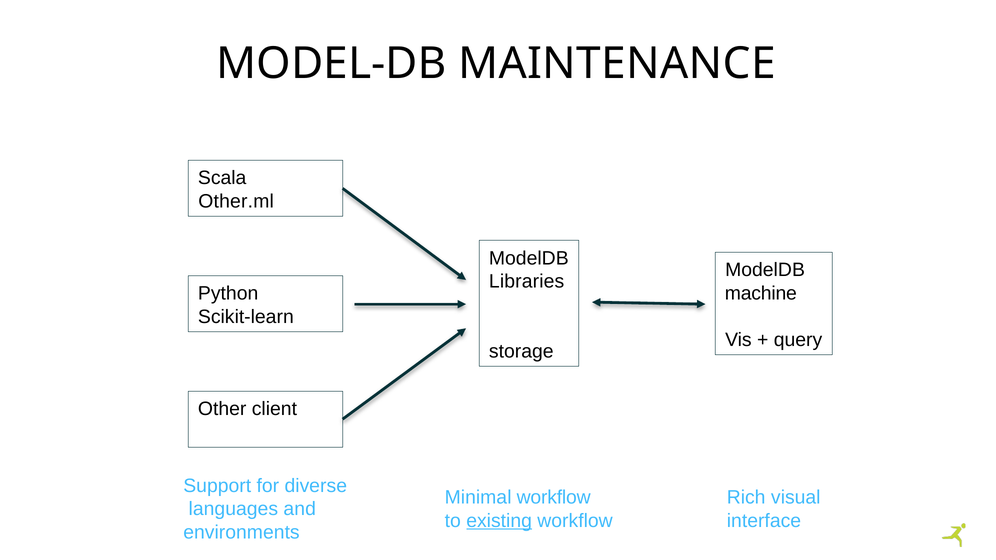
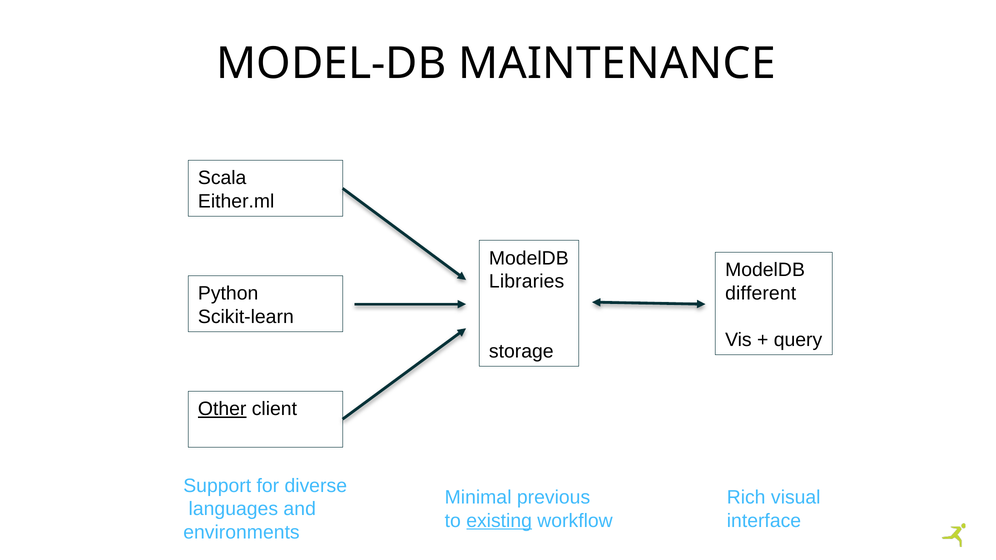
Other.ml: Other.ml -> Either.ml (236, 201)
machine: machine -> different (761, 293)
Other underline: none -> present (222, 409)
Minimal workflow: workflow -> previous (554, 498)
